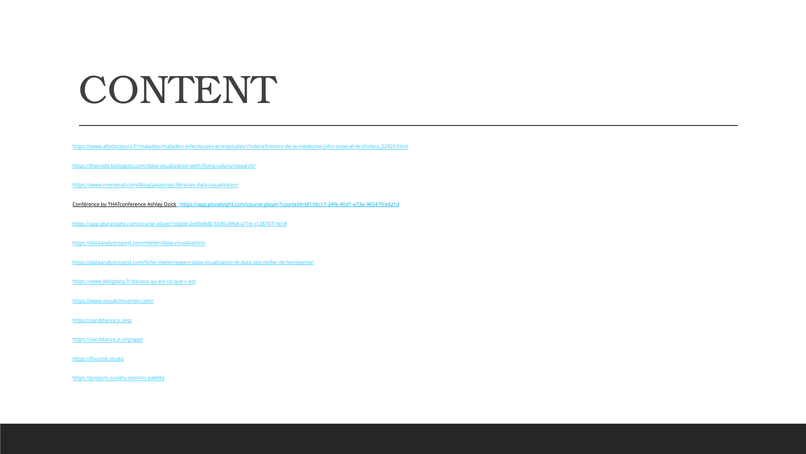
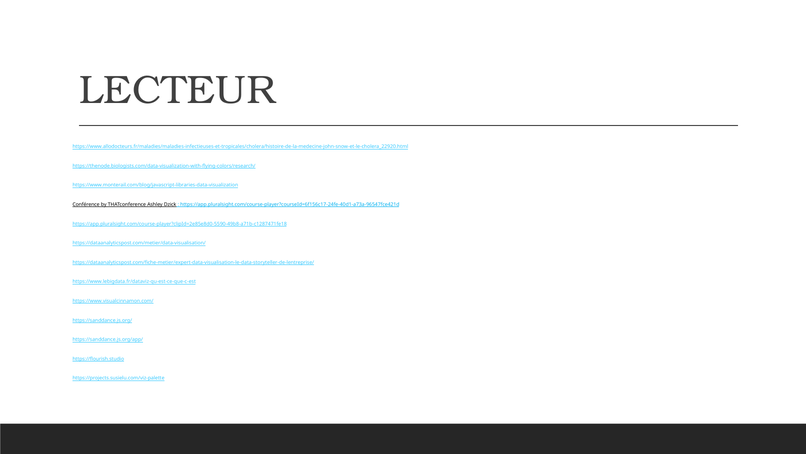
CONTENT: CONTENT -> LECTEUR (177, 90)
